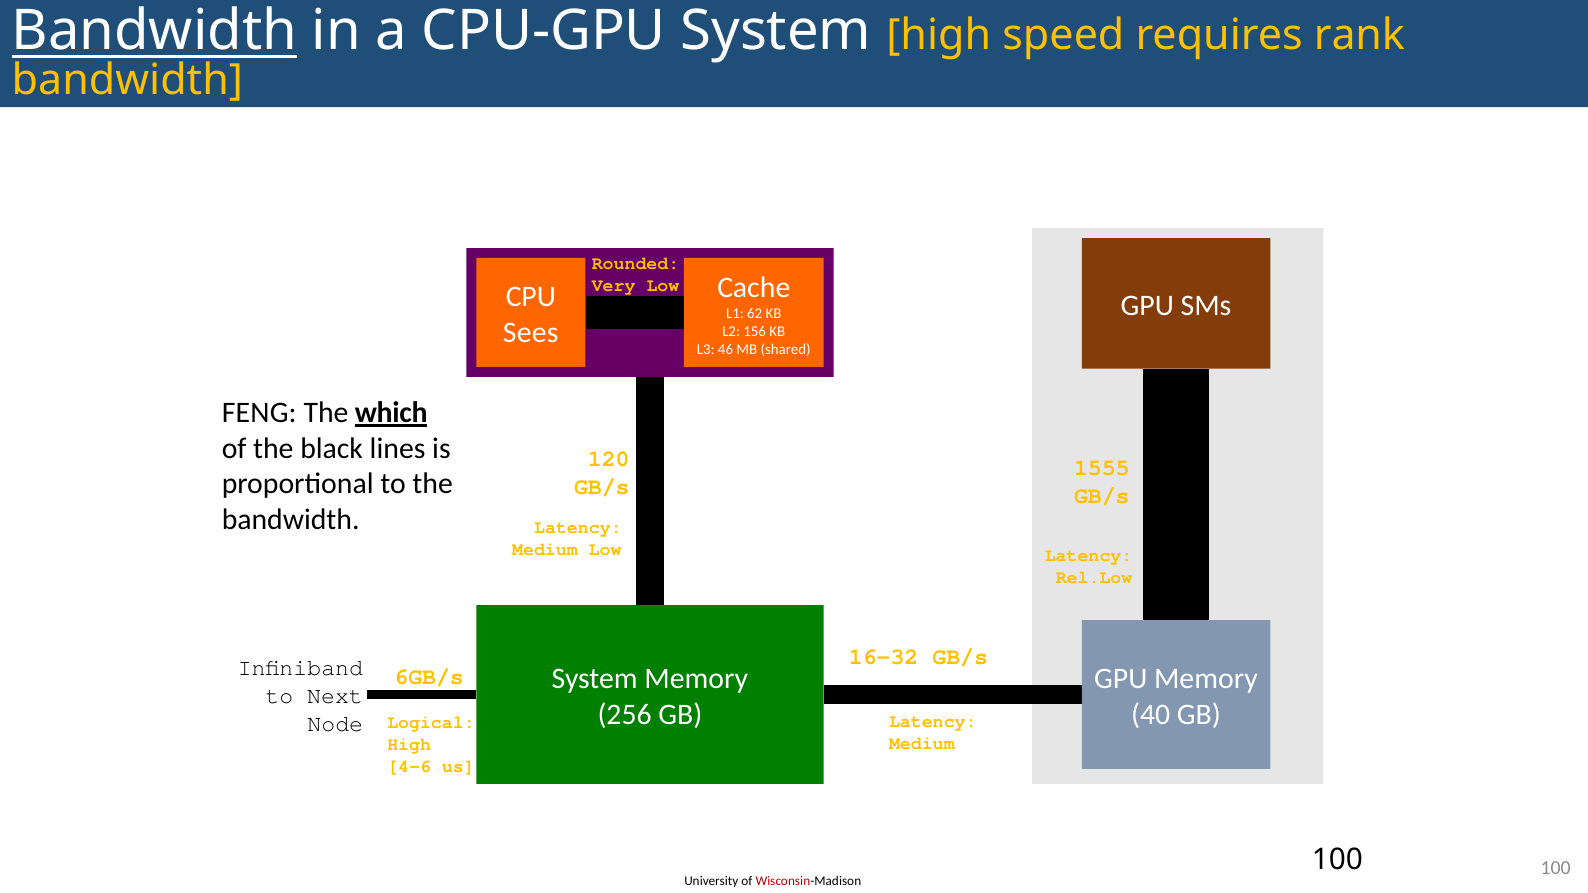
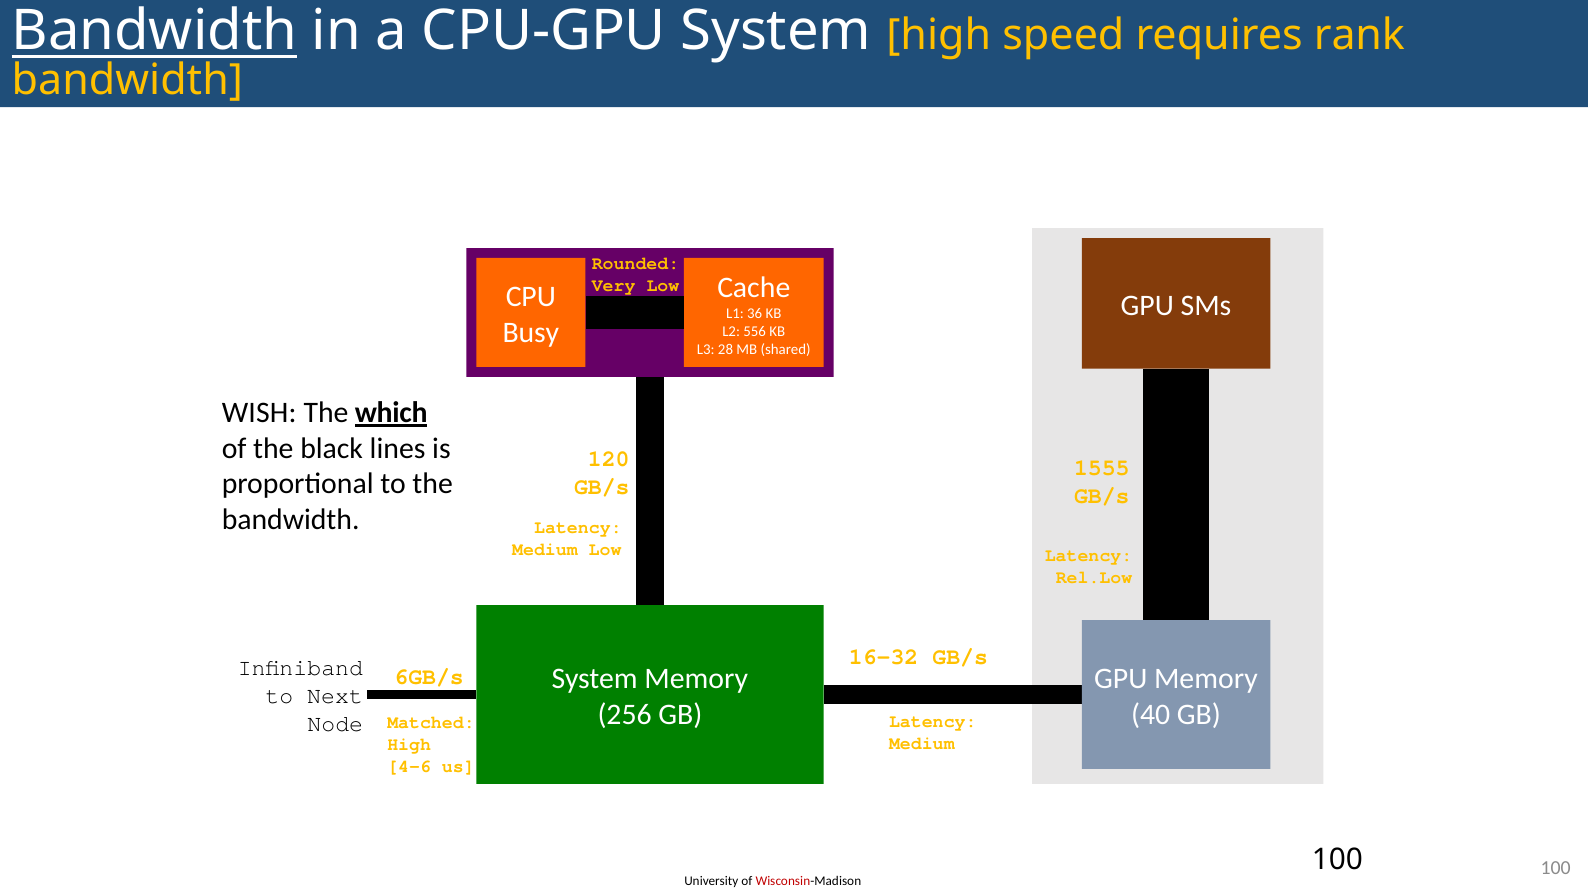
62: 62 -> 36 (755, 314)
Sees: Sees -> Busy (531, 333)
156: 156 -> 556 (755, 331)
46: 46 -> 28 (726, 349)
FENG: FENG -> WISH (259, 413)
Logical: Logical -> Matched (431, 723)
